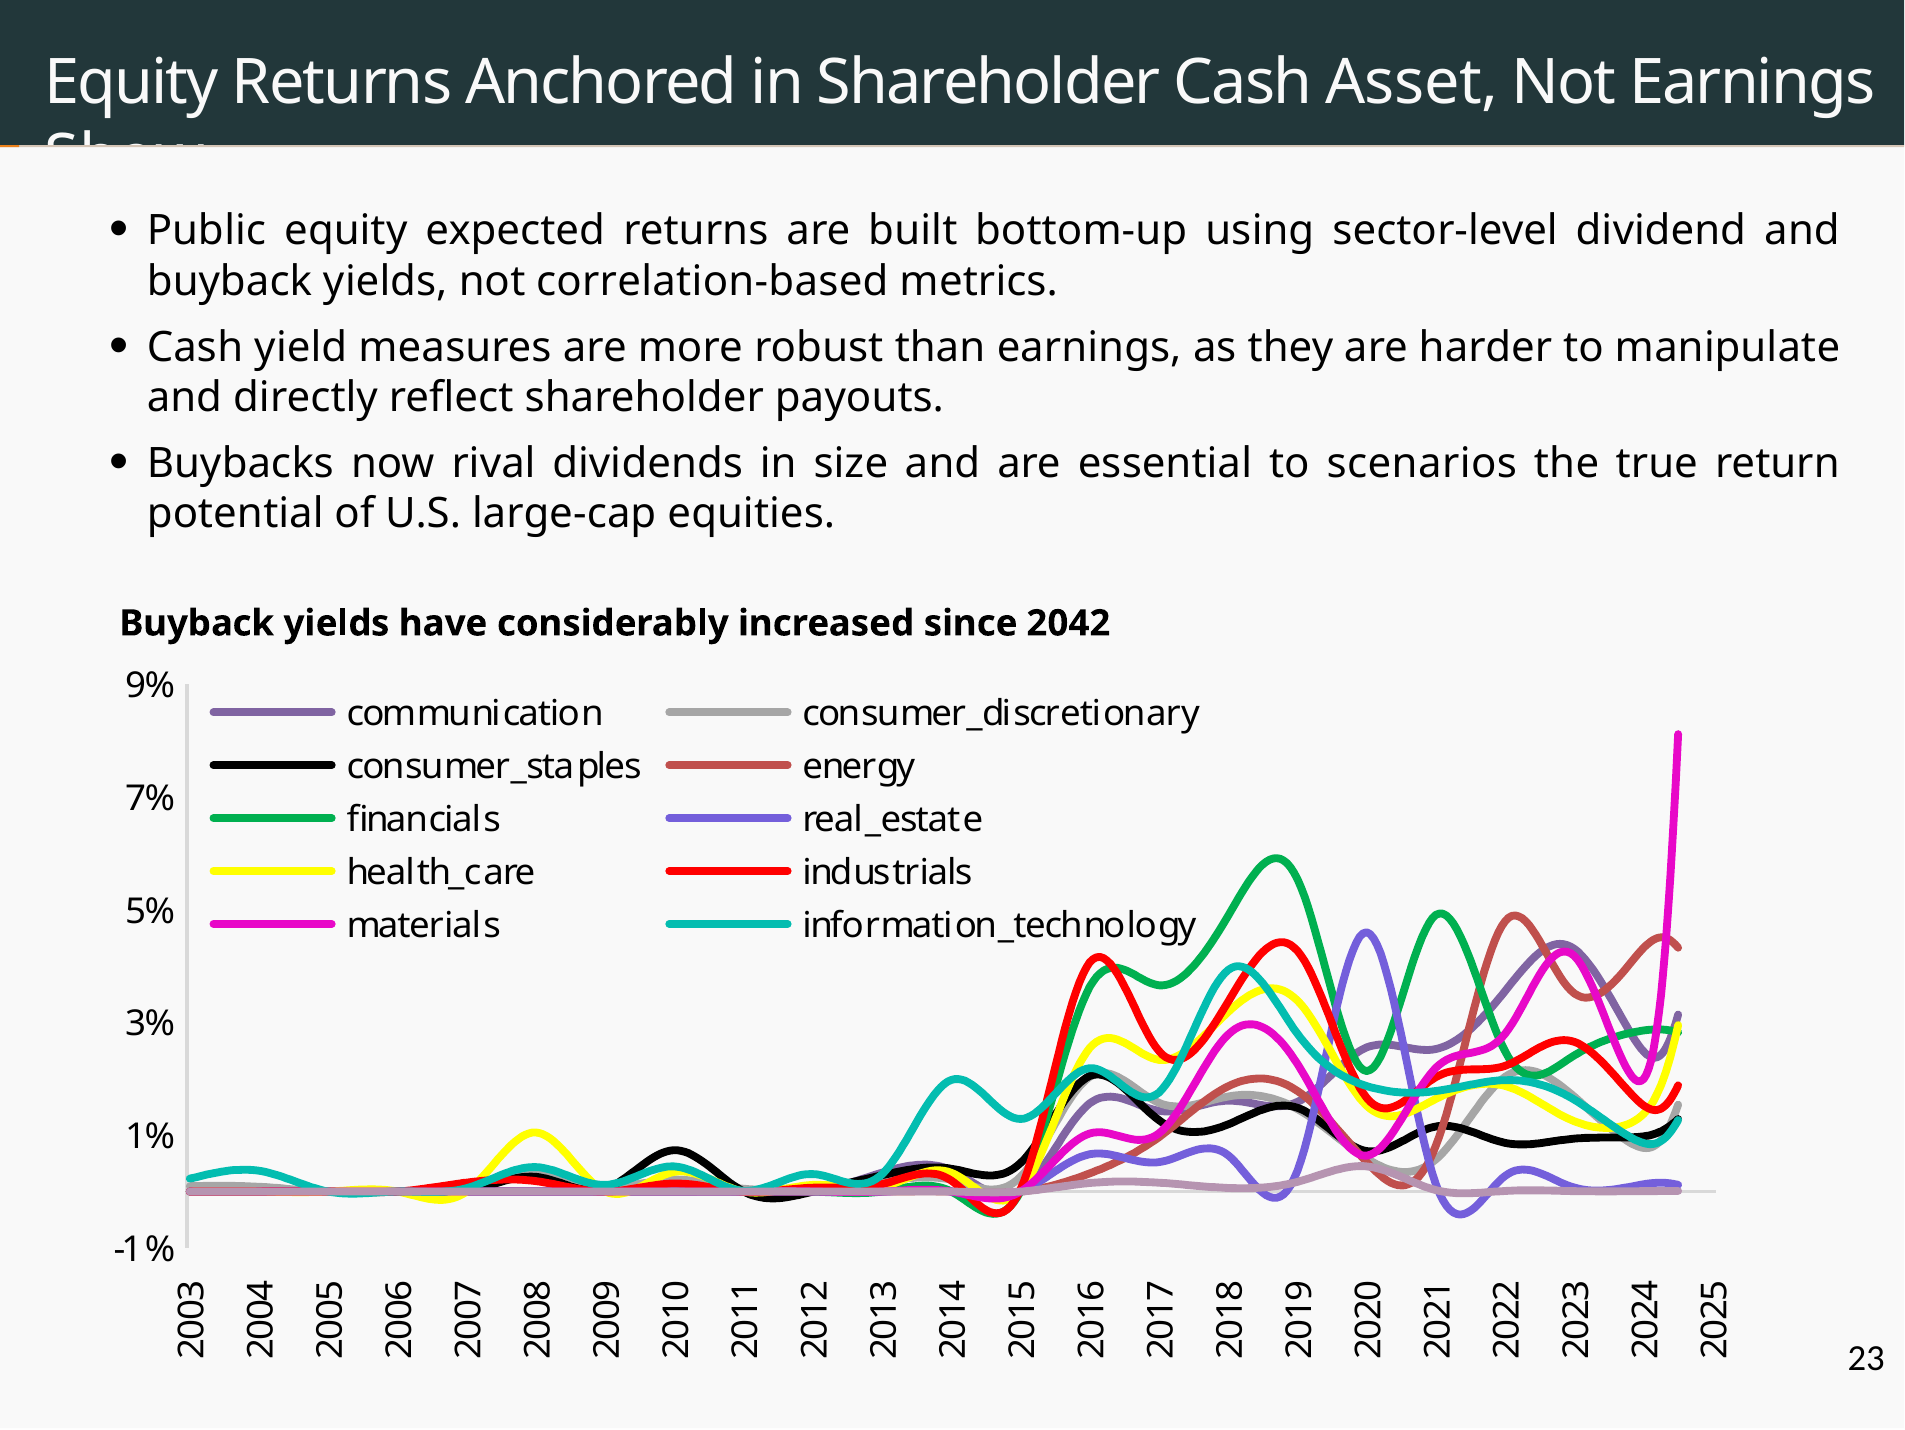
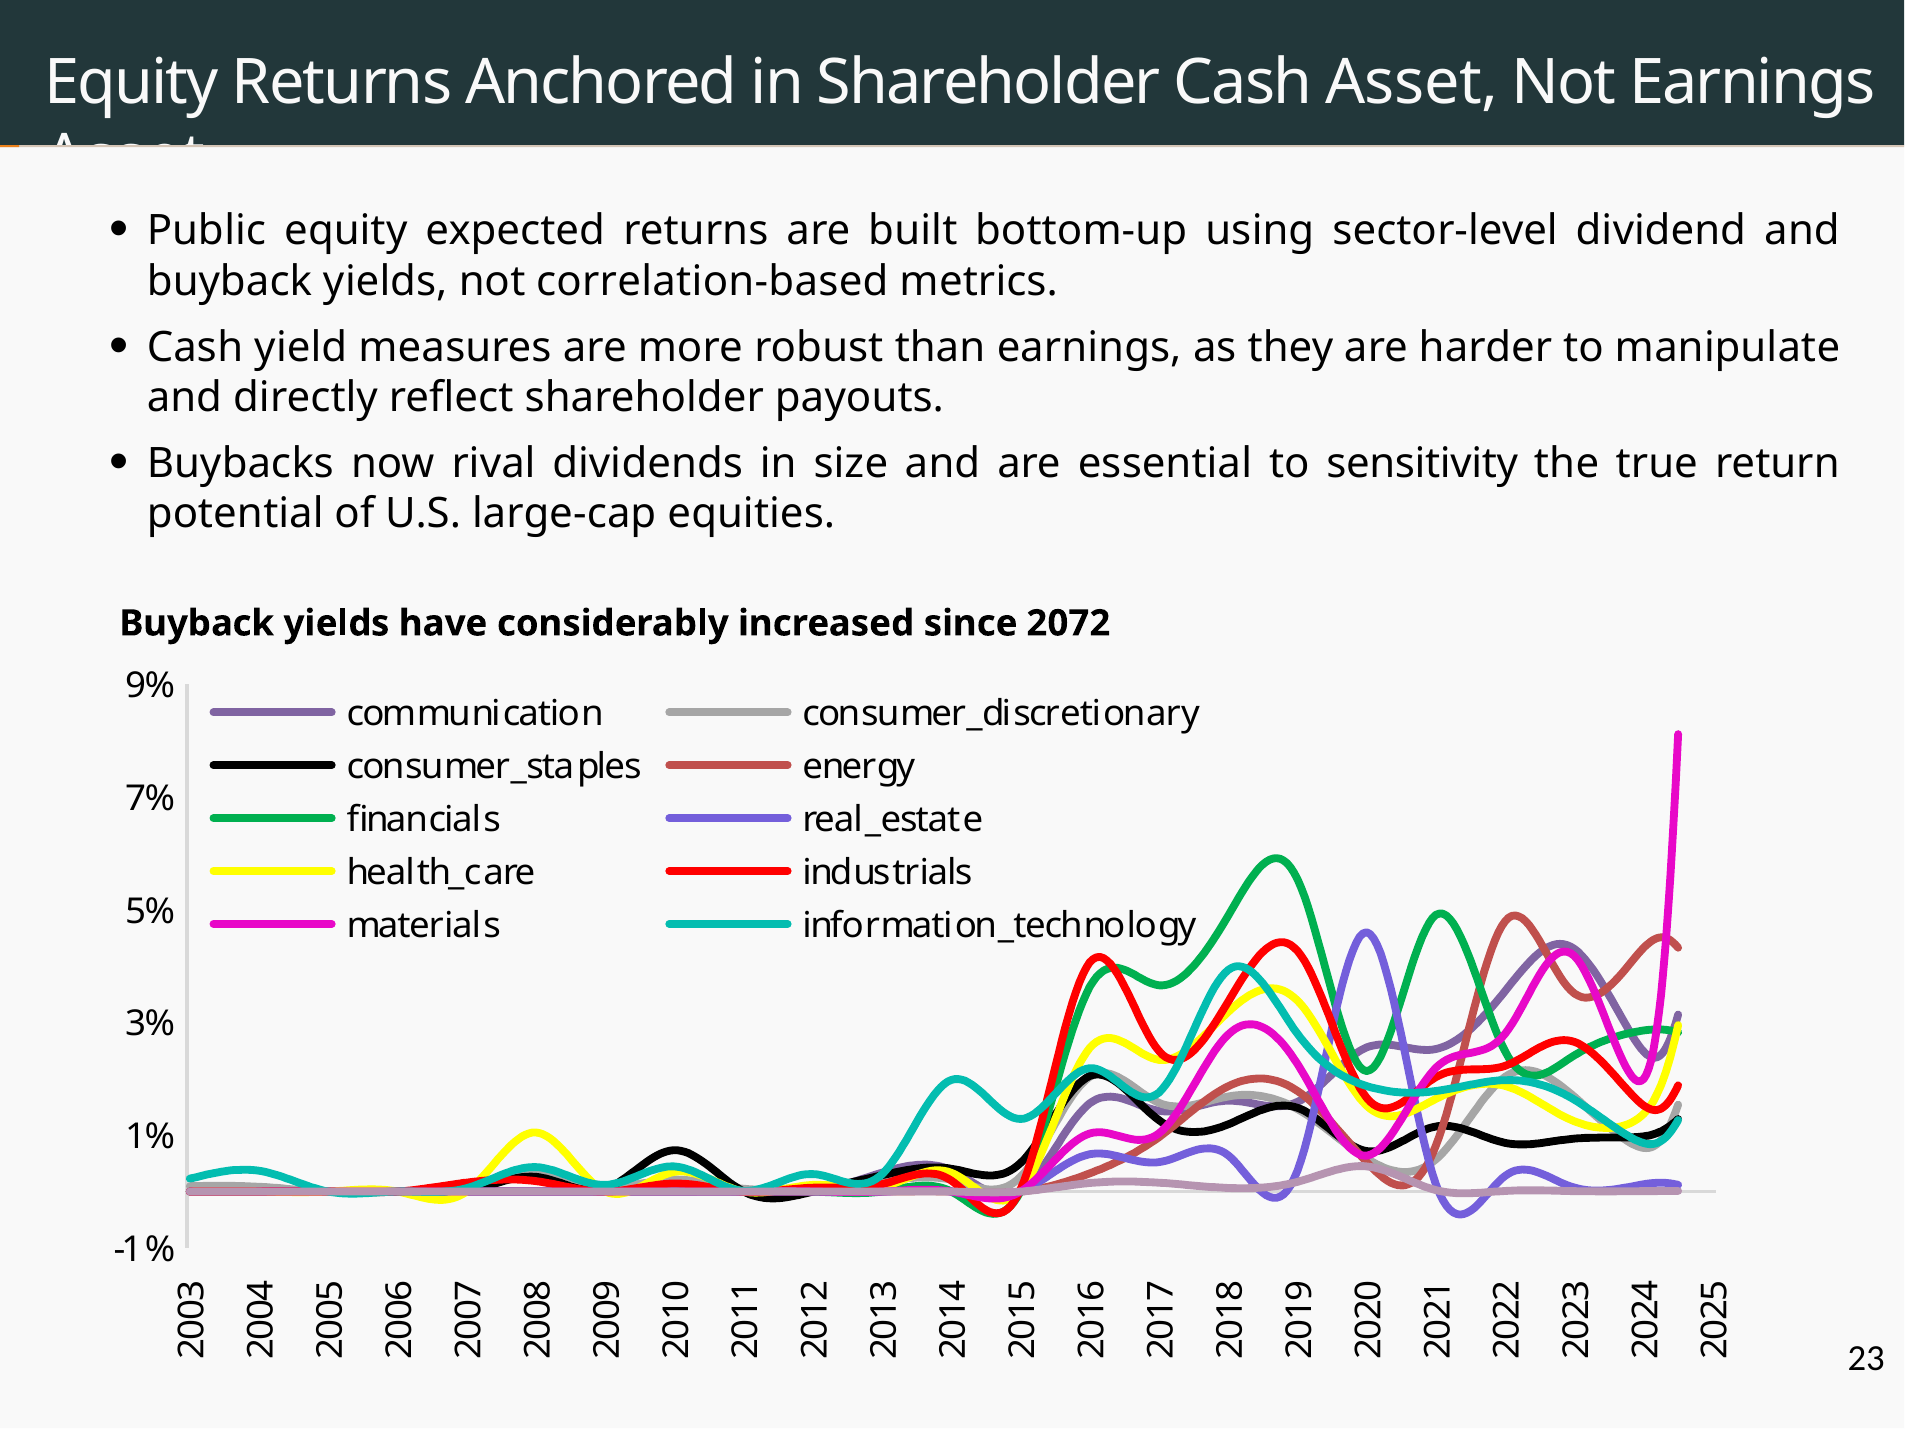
Show: Show -> Asset (125, 158)
scenarios: scenarios -> sensitivity (1422, 464)
2042: 2042 -> 2072 (1068, 623)
